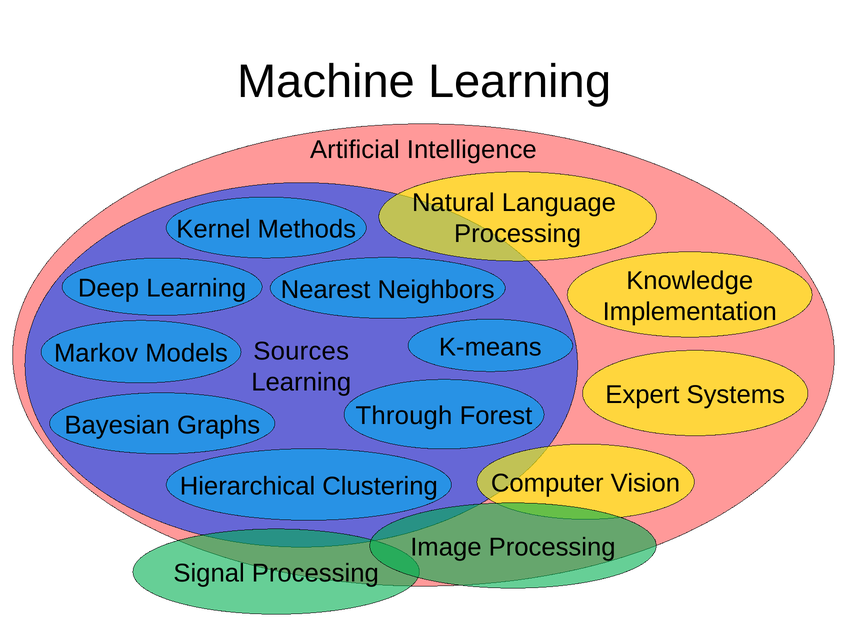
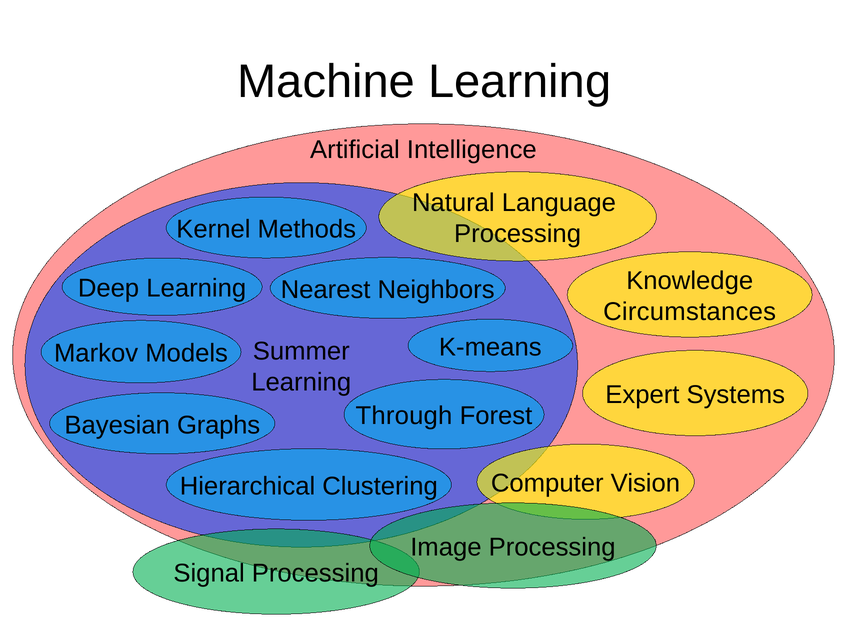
Implementation: Implementation -> Circumstances (690, 311)
Sources: Sources -> Summer (301, 351)
